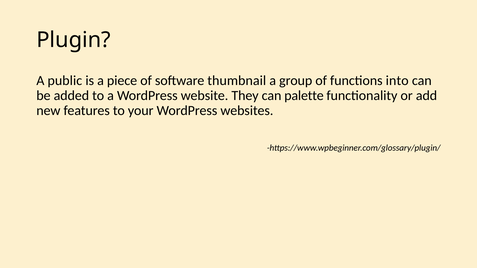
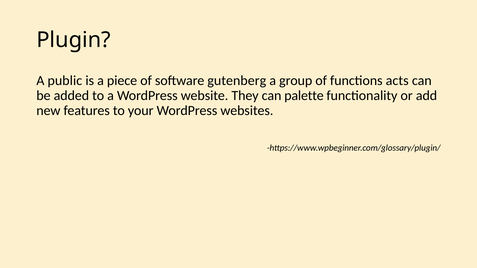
thumbnail: thumbnail -> gutenberg (237, 81)
into: into -> acts (397, 81)
